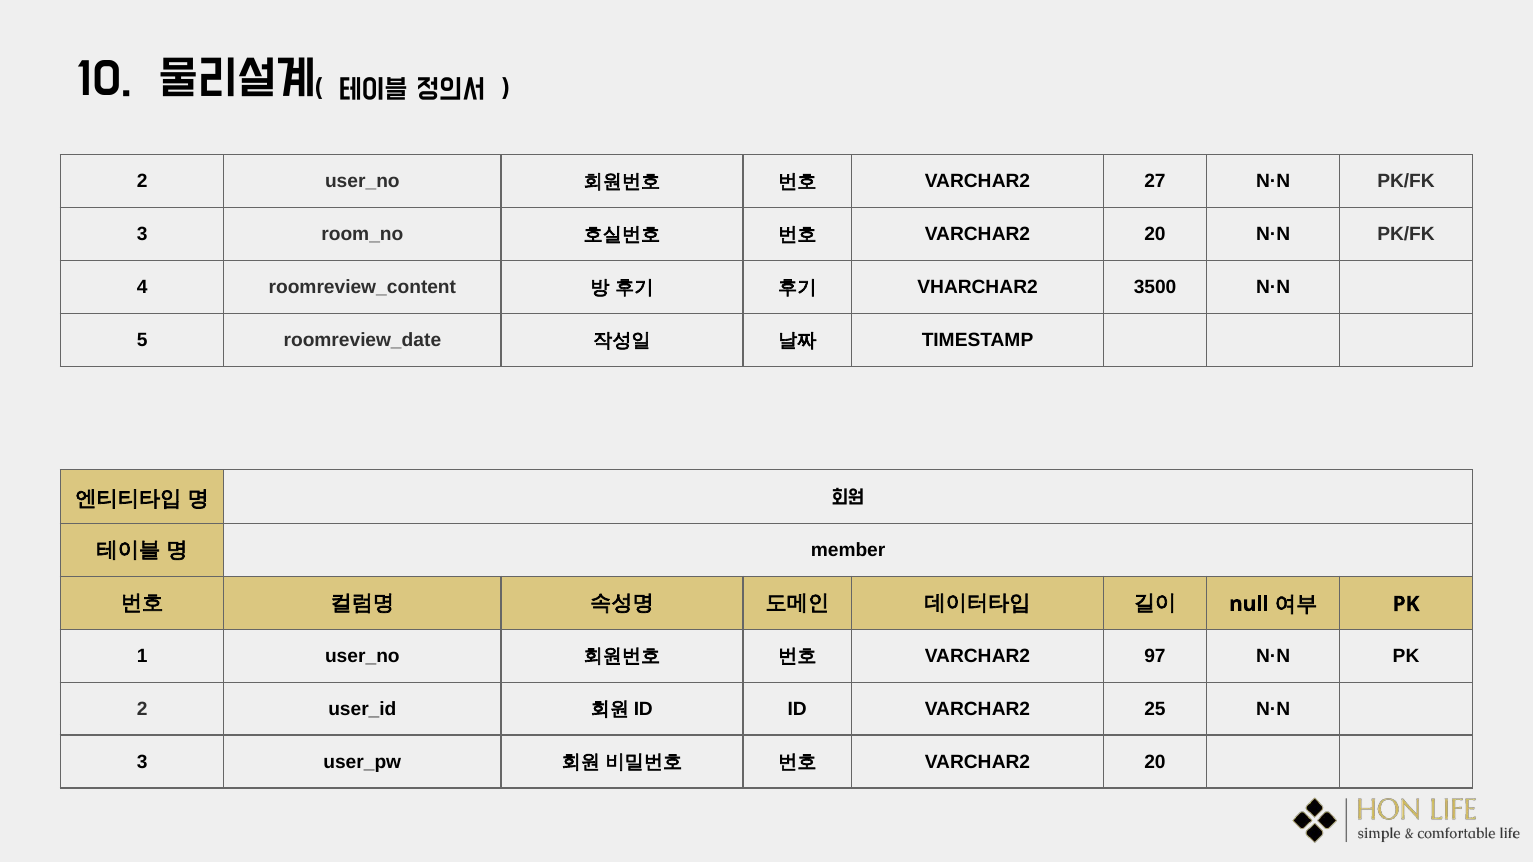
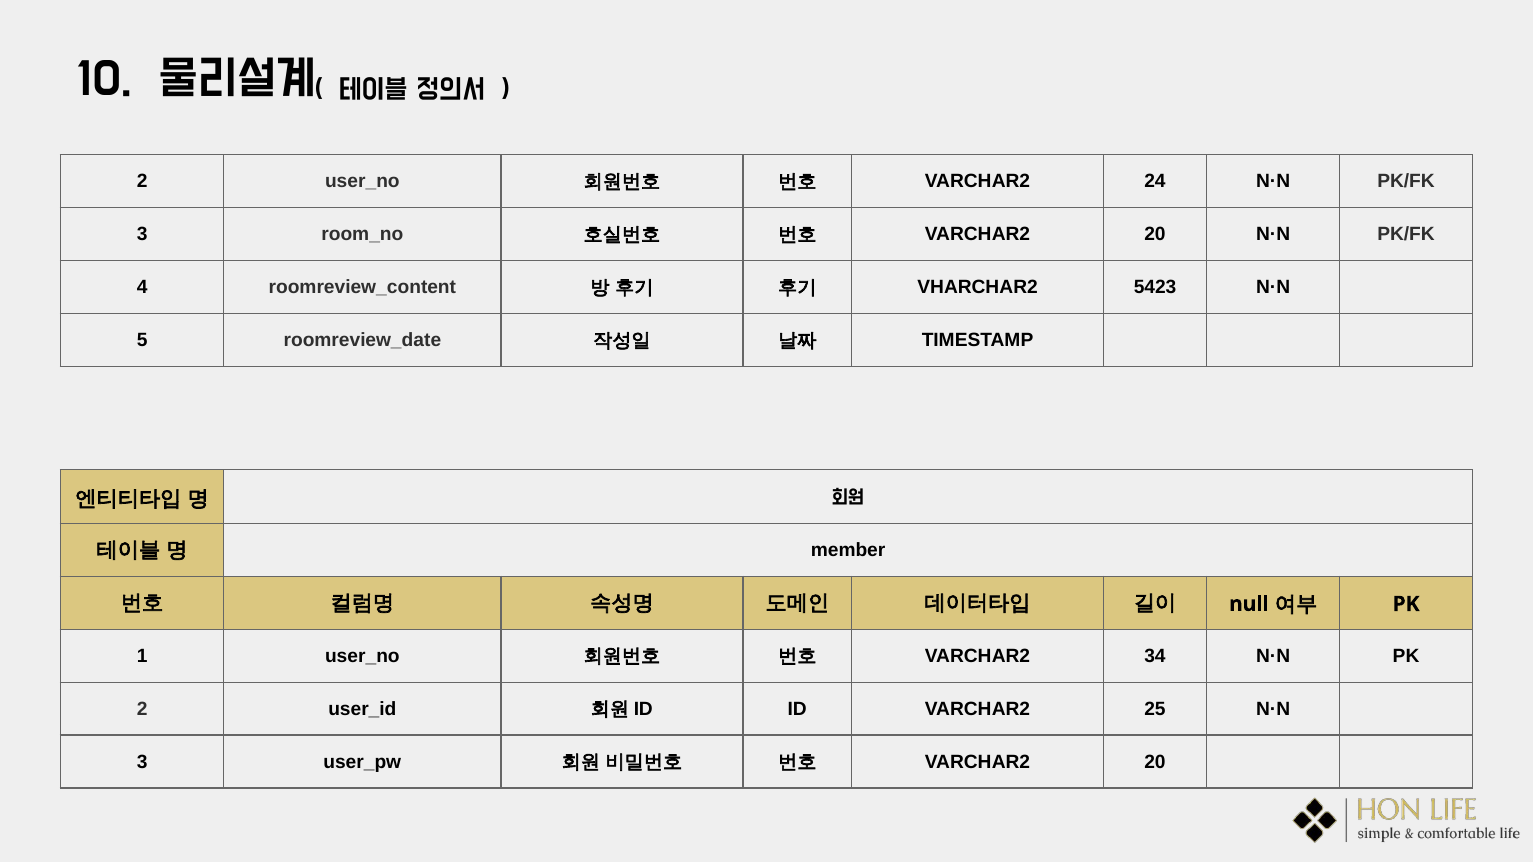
27: 27 -> 24 (1155, 182)
3500: 3500 -> 5423 (1155, 288)
97: 97 -> 34 (1155, 656)
